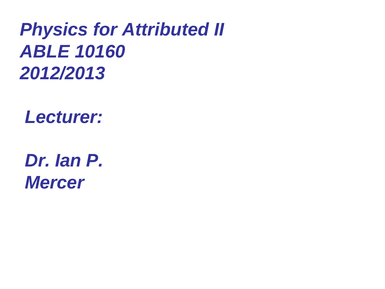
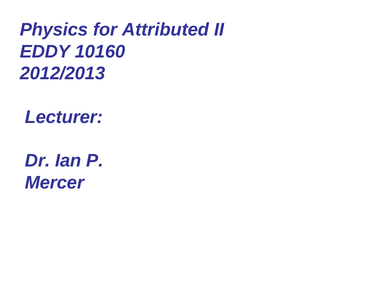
ABLE: ABLE -> EDDY (45, 51)
